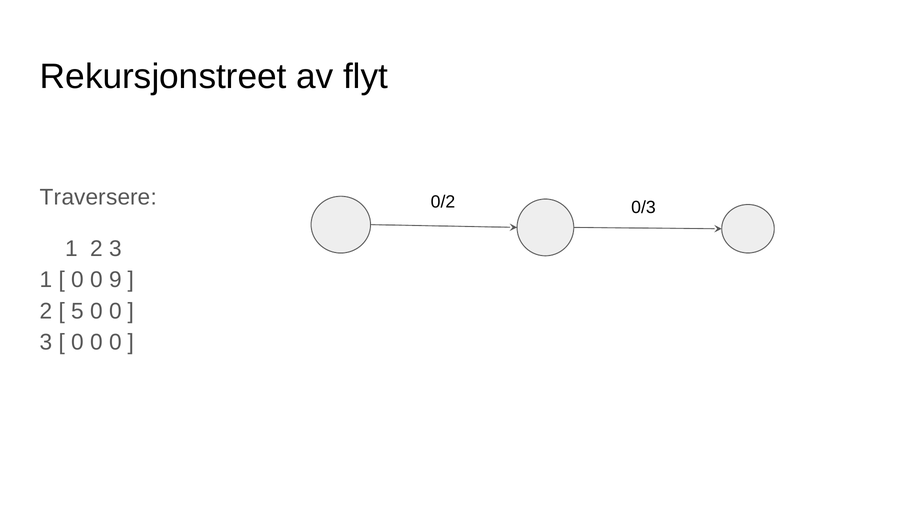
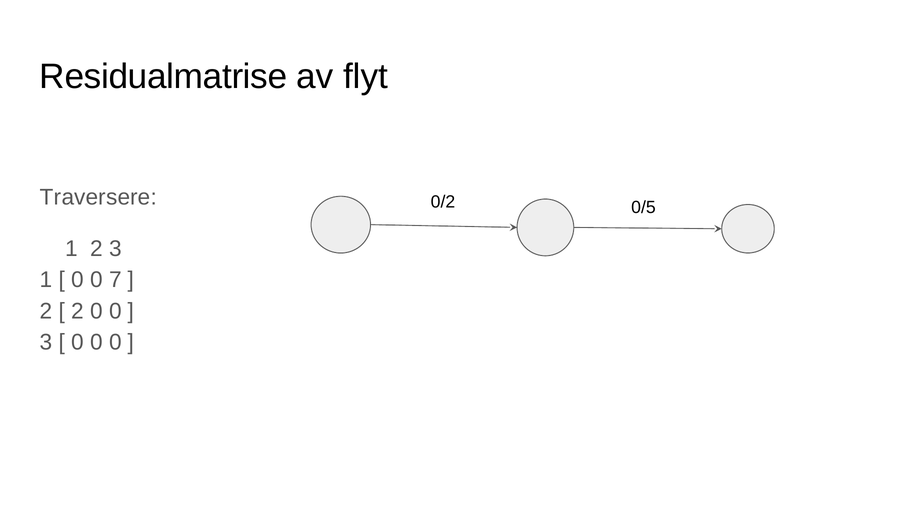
Rekursjonstreet: Rekursjonstreet -> Residualmatrise (163, 77)
0/3: 0/3 -> 0/5 (643, 208)
9: 9 -> 7 (115, 280)
5: 5 -> 2 (78, 311)
